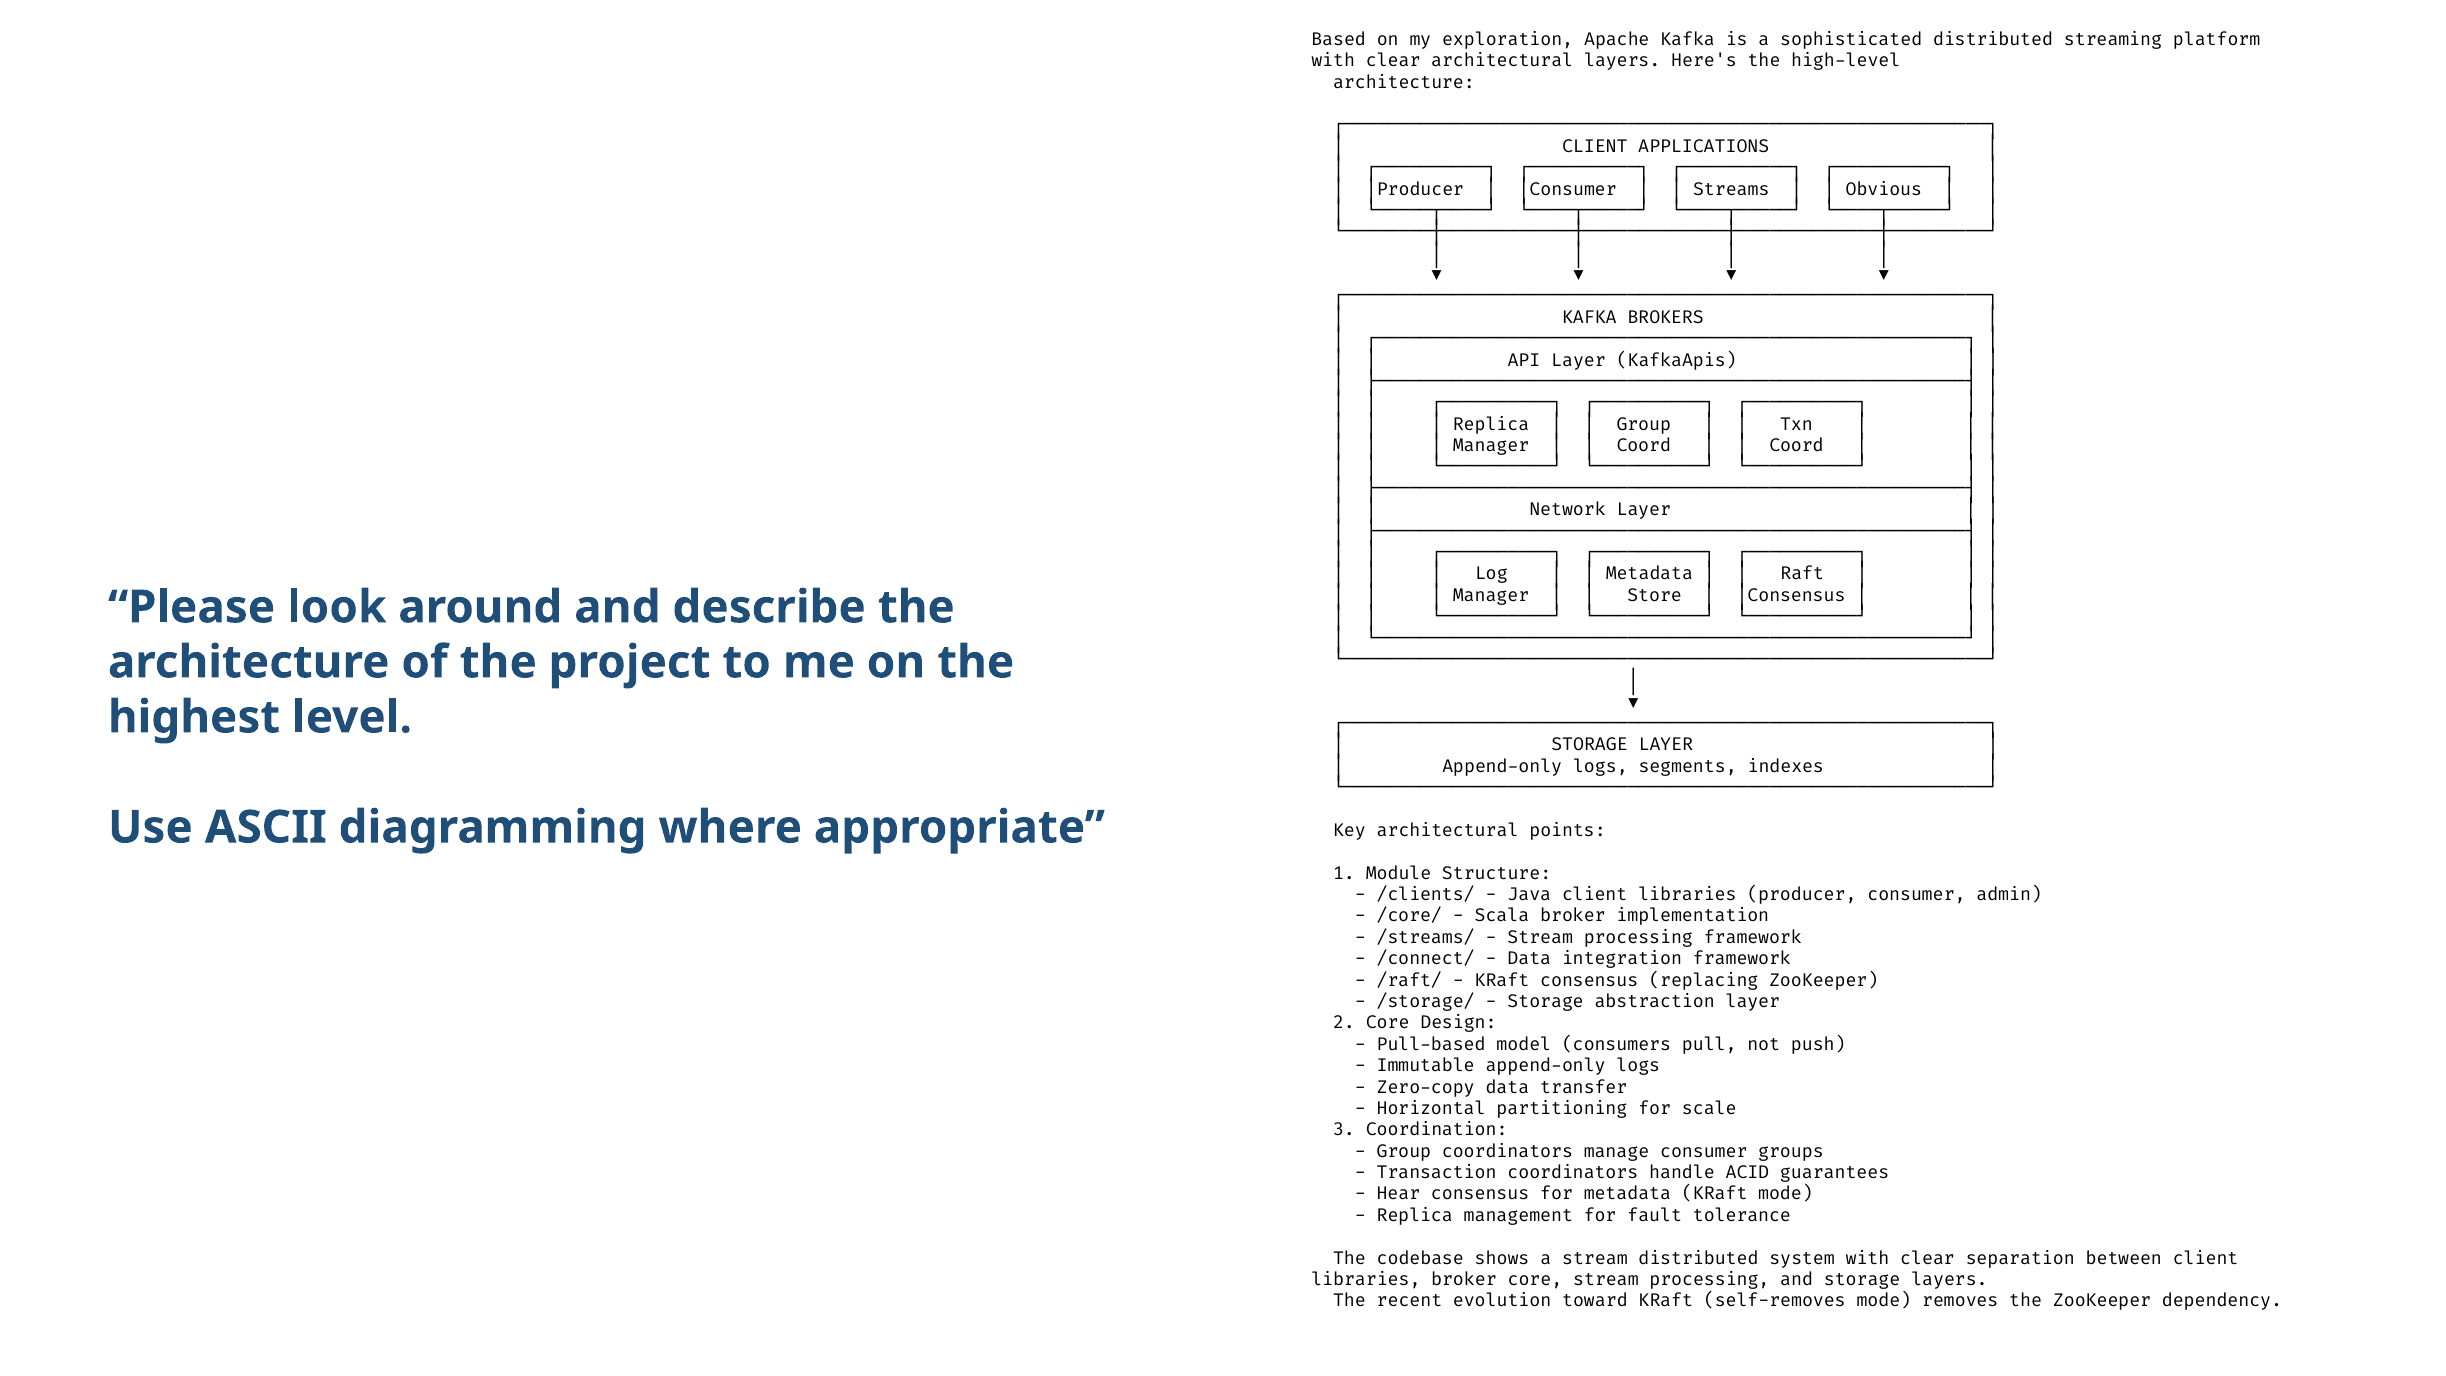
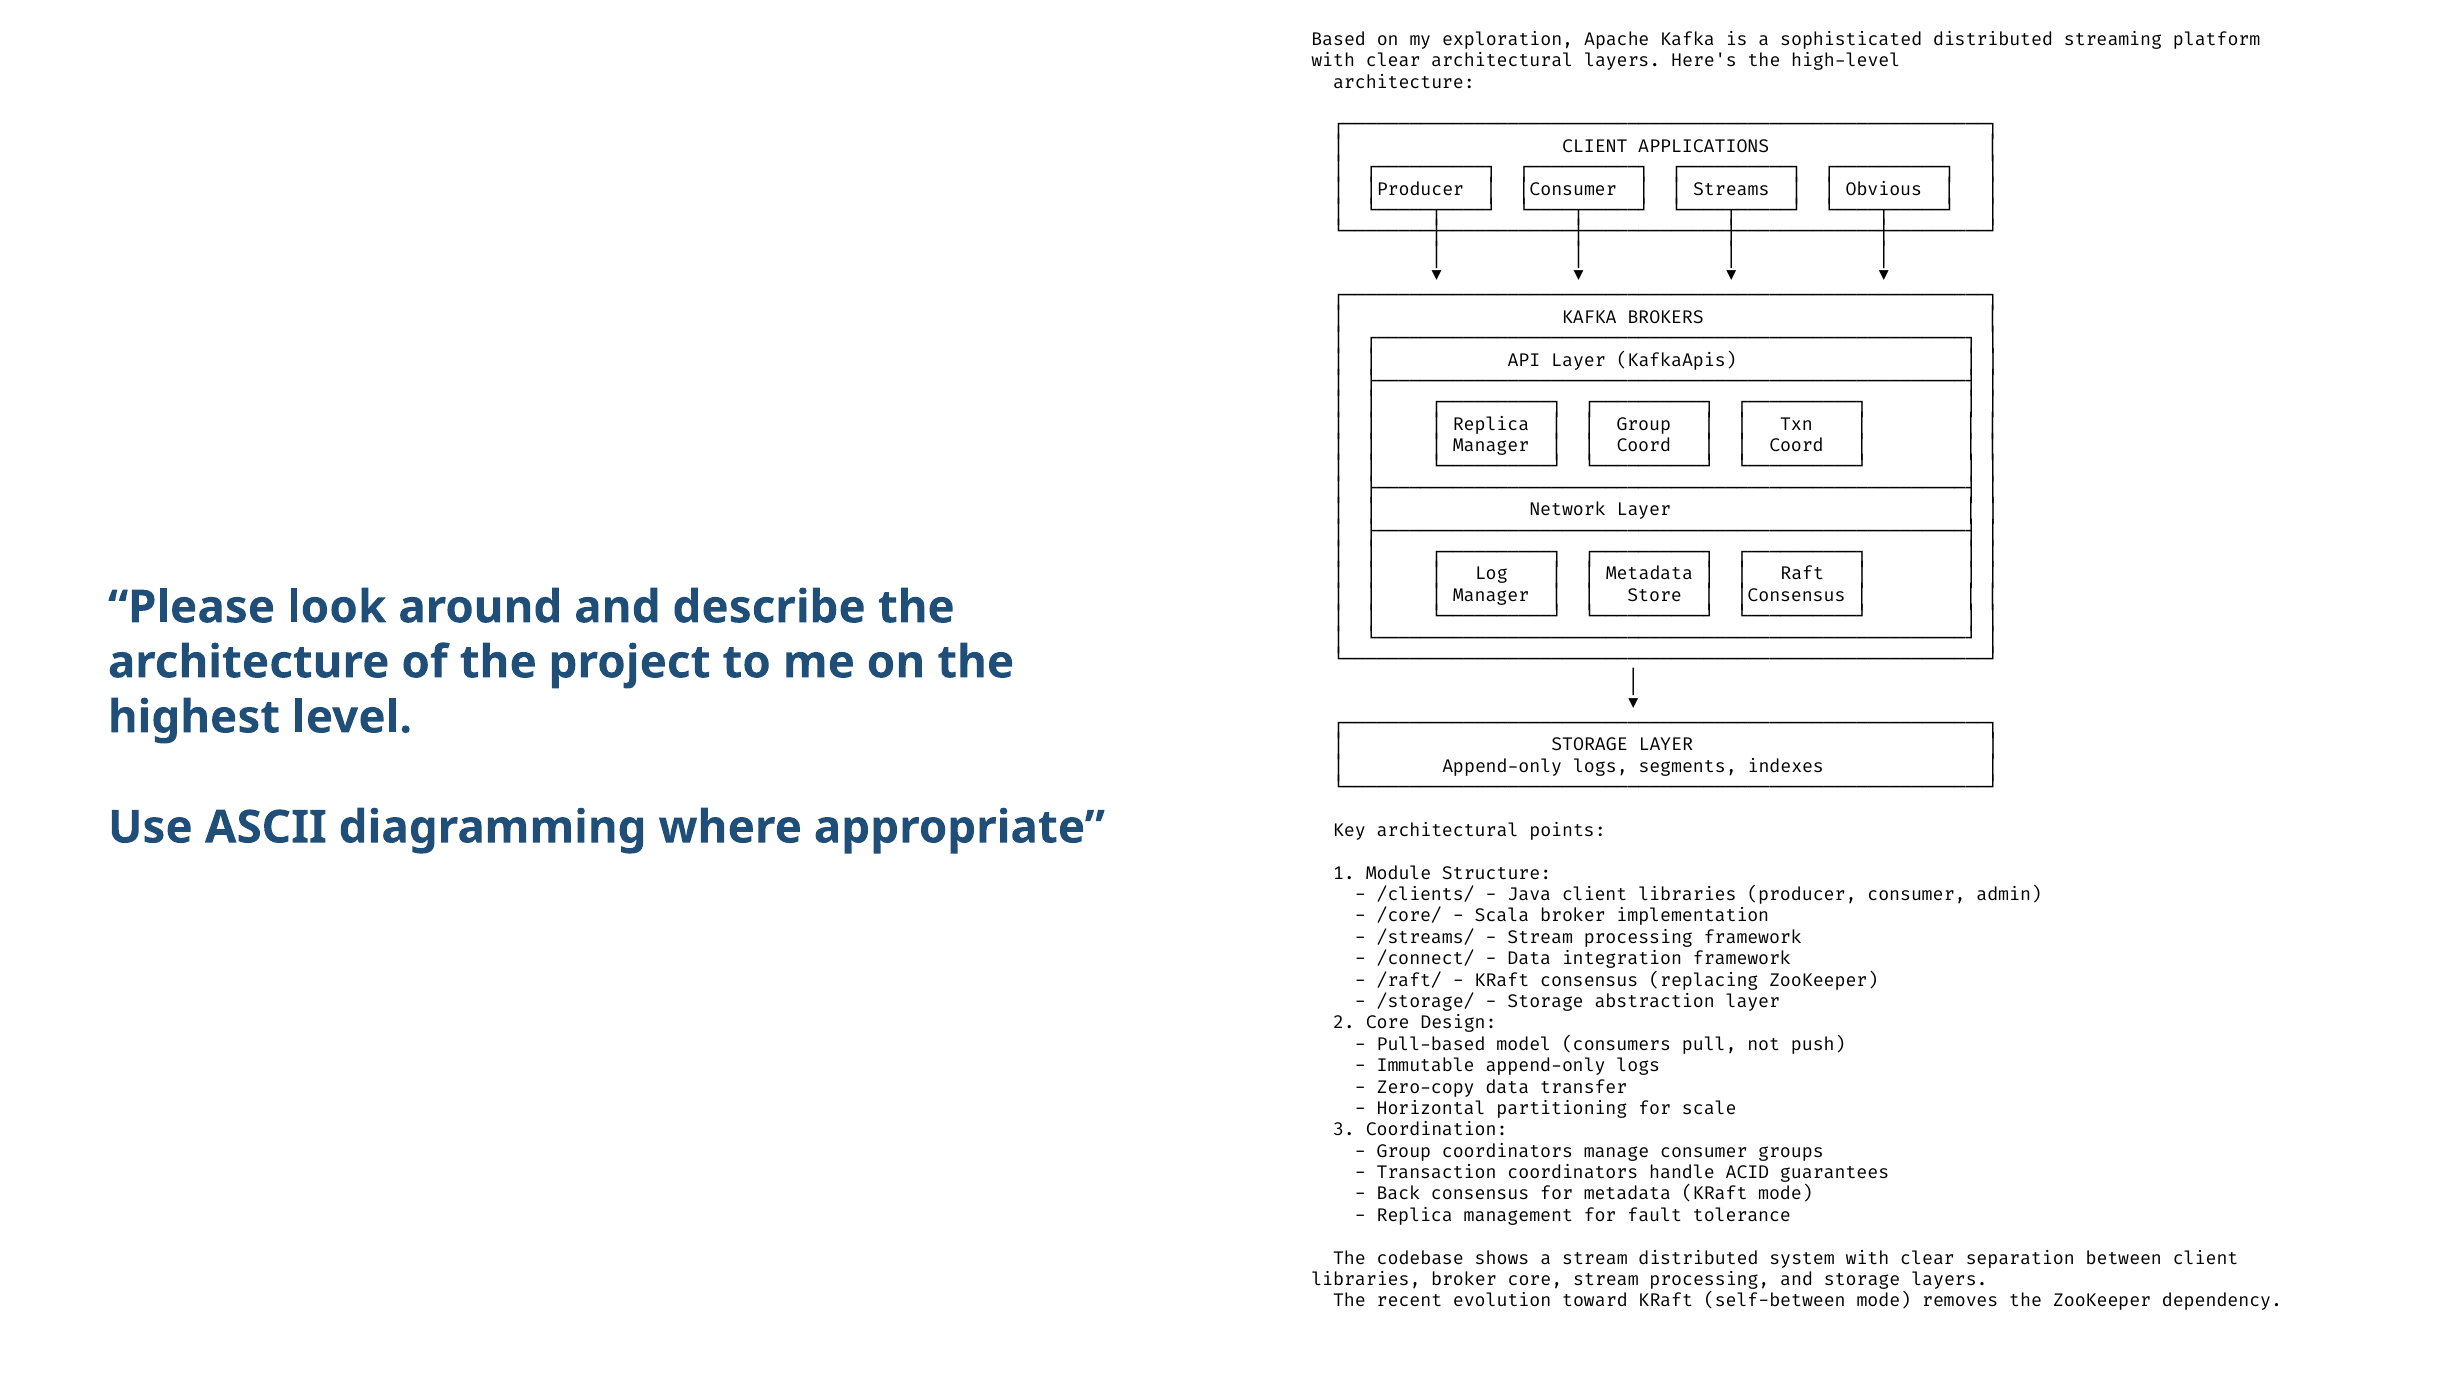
Hear: Hear -> Back (1398, 1194)
self-removes: self-removes -> self-between (1775, 1301)
